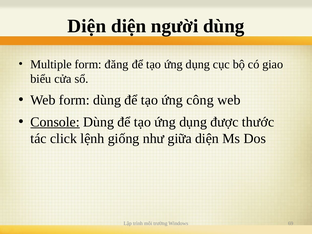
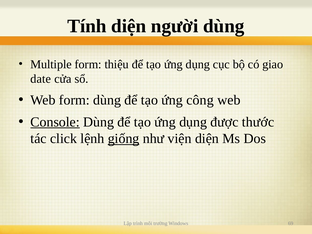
Diện: Diện -> Tính (87, 26)
đăng: đăng -> thiệu (117, 64)
biểu: biểu -> date (41, 79)
giống underline: none -> present (124, 139)
giữa: giữa -> viện (180, 139)
